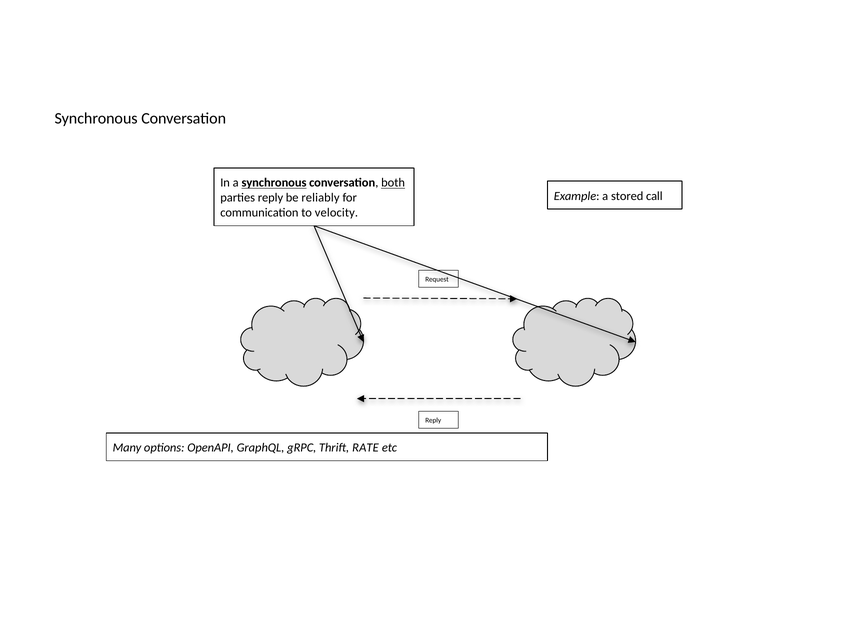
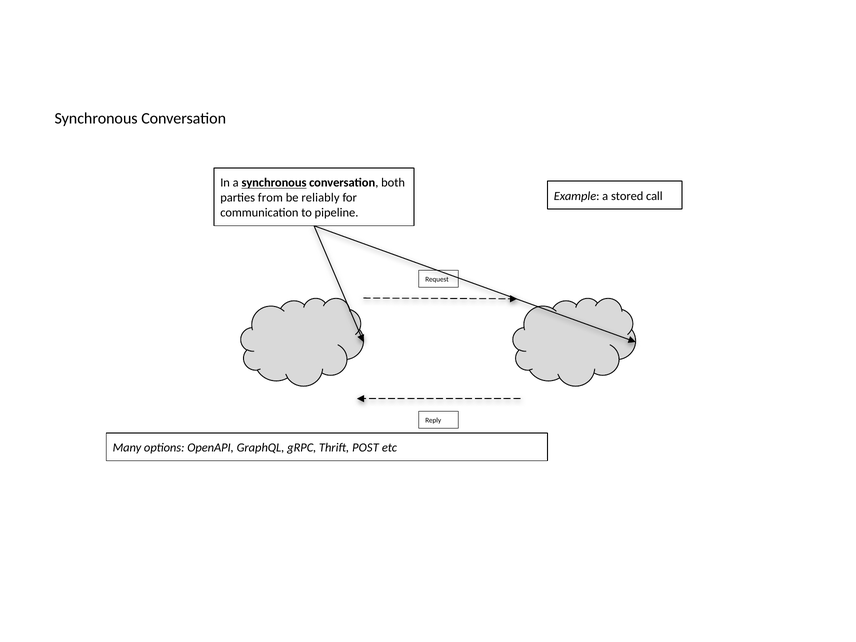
both underline: present -> none (393, 183)
parties reply: reply -> from (270, 198)
velocity: velocity -> pipeline (337, 213)
RATE: RATE -> POST (365, 448)
